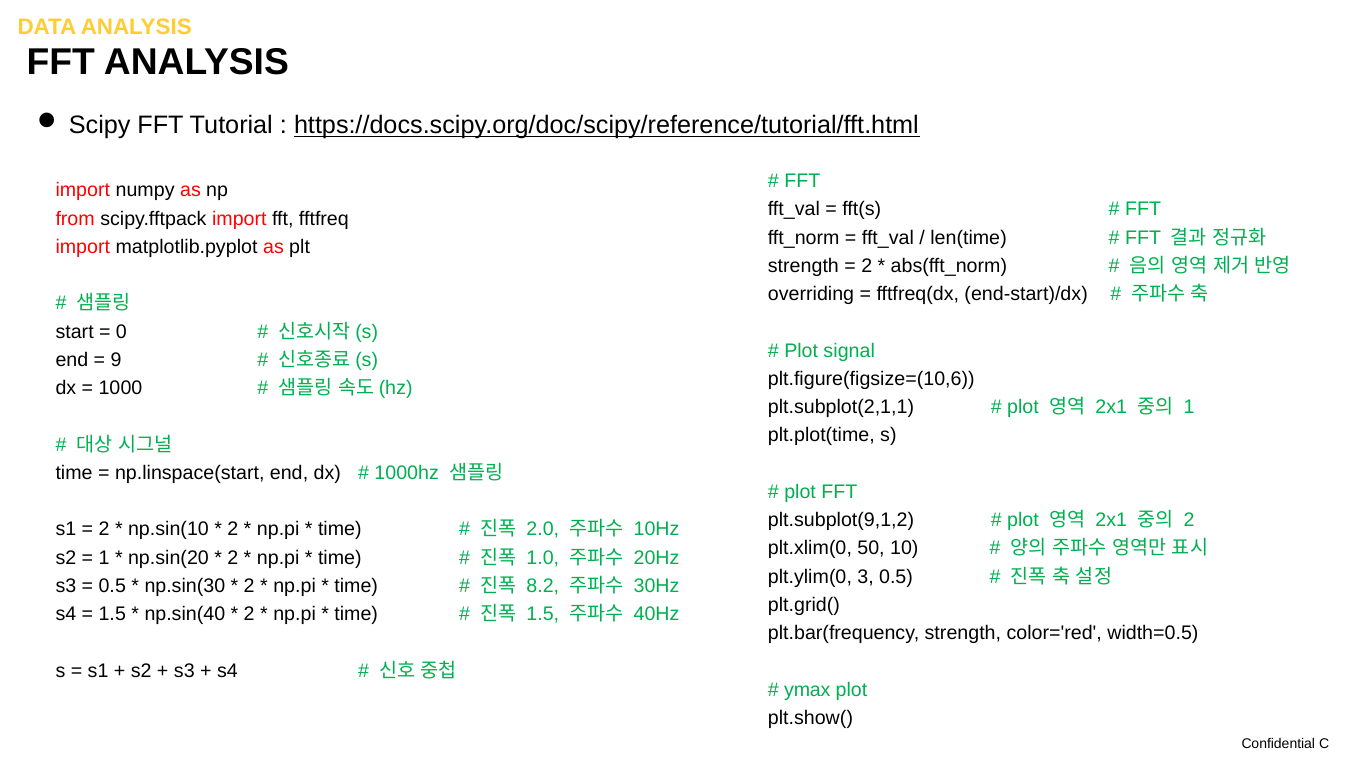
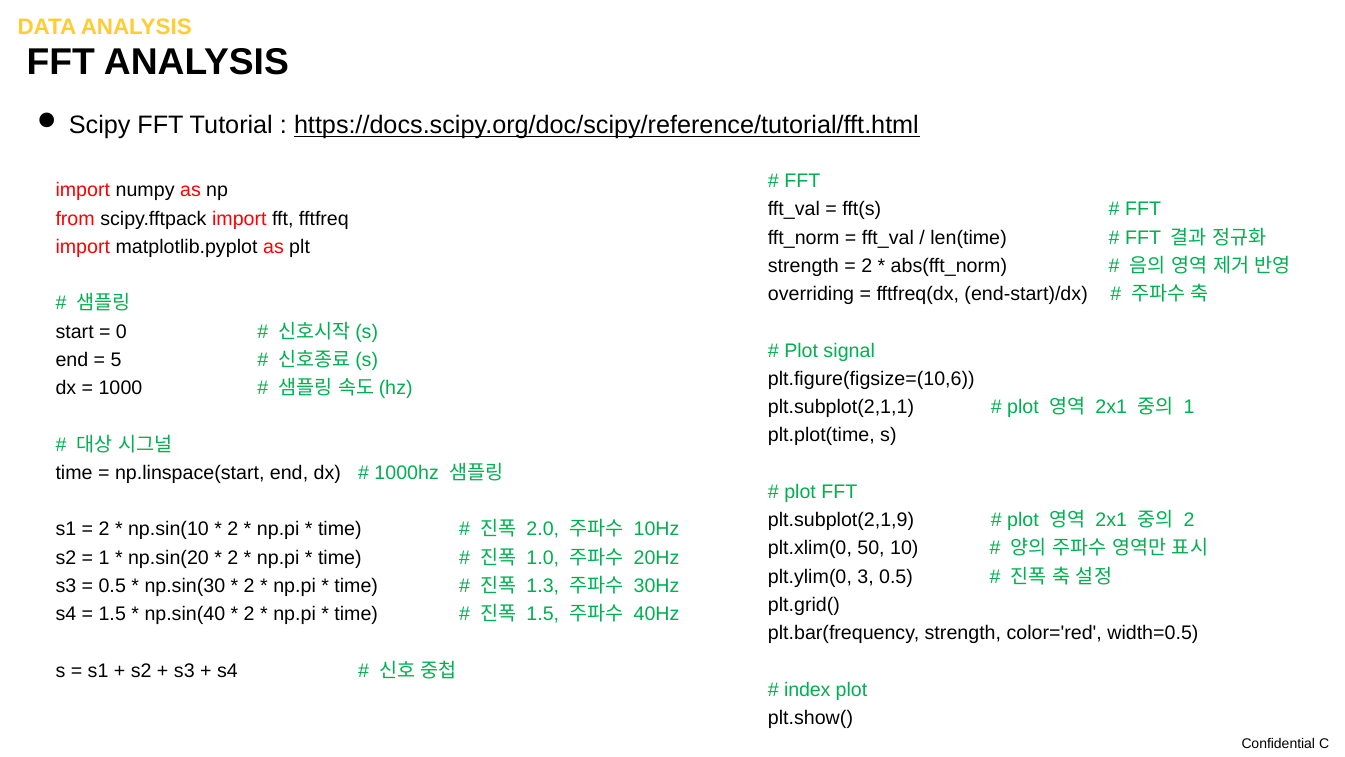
9: 9 -> 5 (116, 360)
plt.subplot(9,1,2: plt.subplot(9,1,2 -> plt.subplot(2,1,9 (841, 520)
8.2: 8.2 -> 1.3 (543, 586)
ymax: ymax -> index (807, 689)
